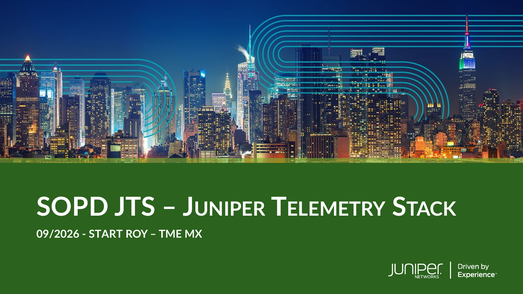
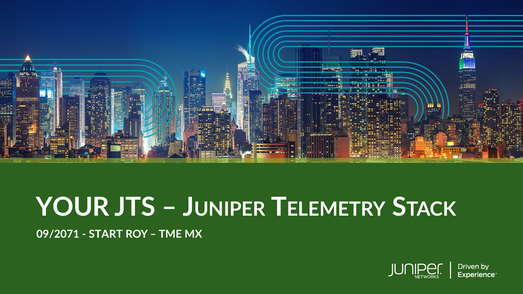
SOPD: SOPD -> YOUR (73, 207)
09/2026: 09/2026 -> 09/2071 (58, 234)
